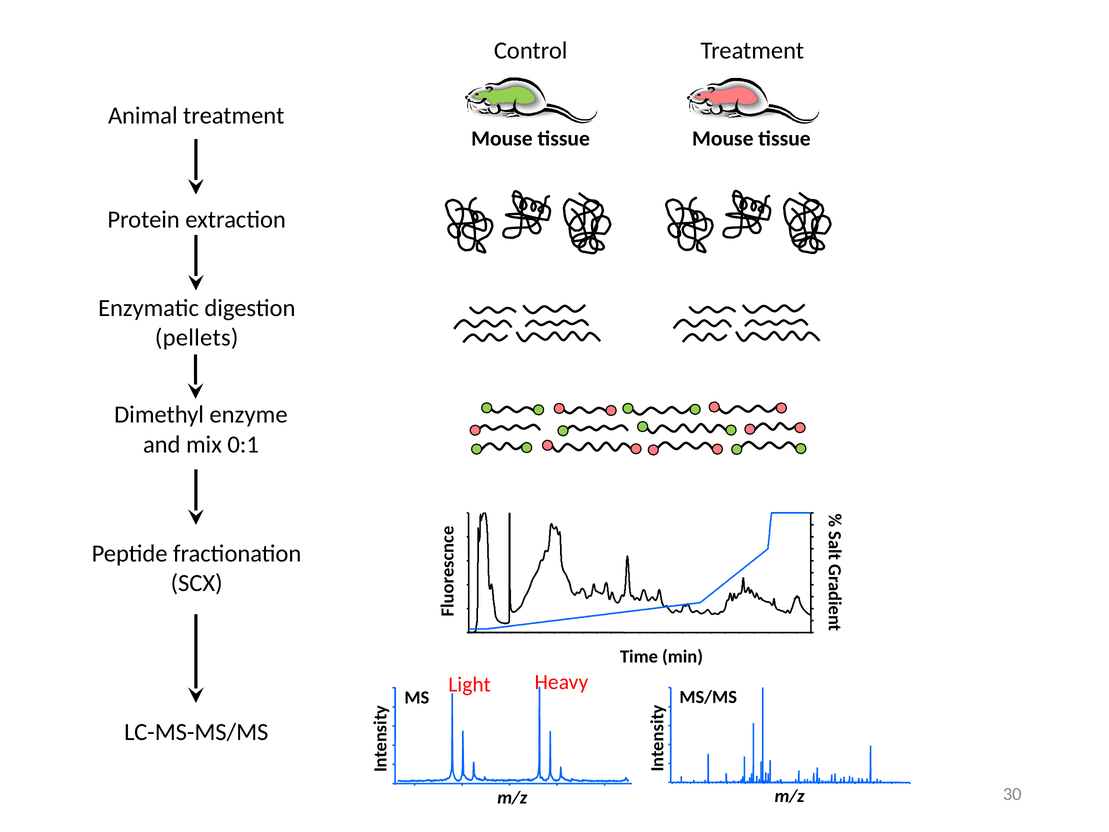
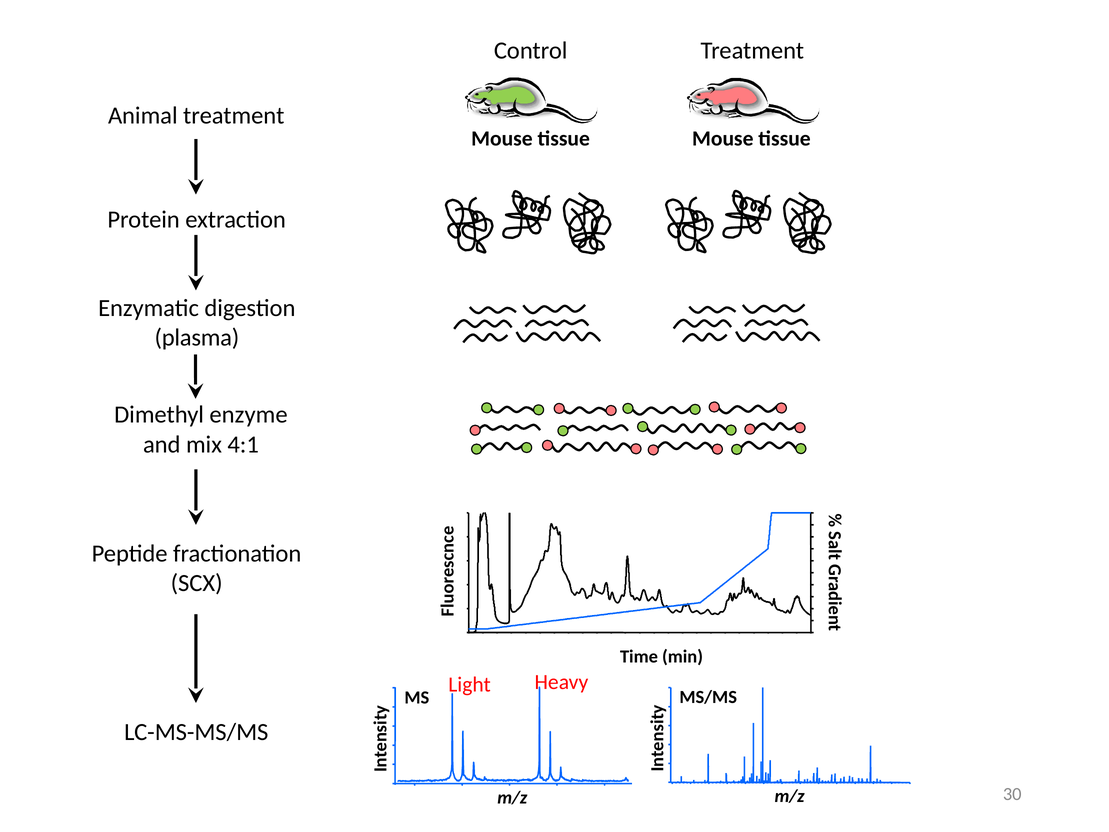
pellets: pellets -> plasma (197, 338)
0:1: 0:1 -> 4:1 (243, 444)
